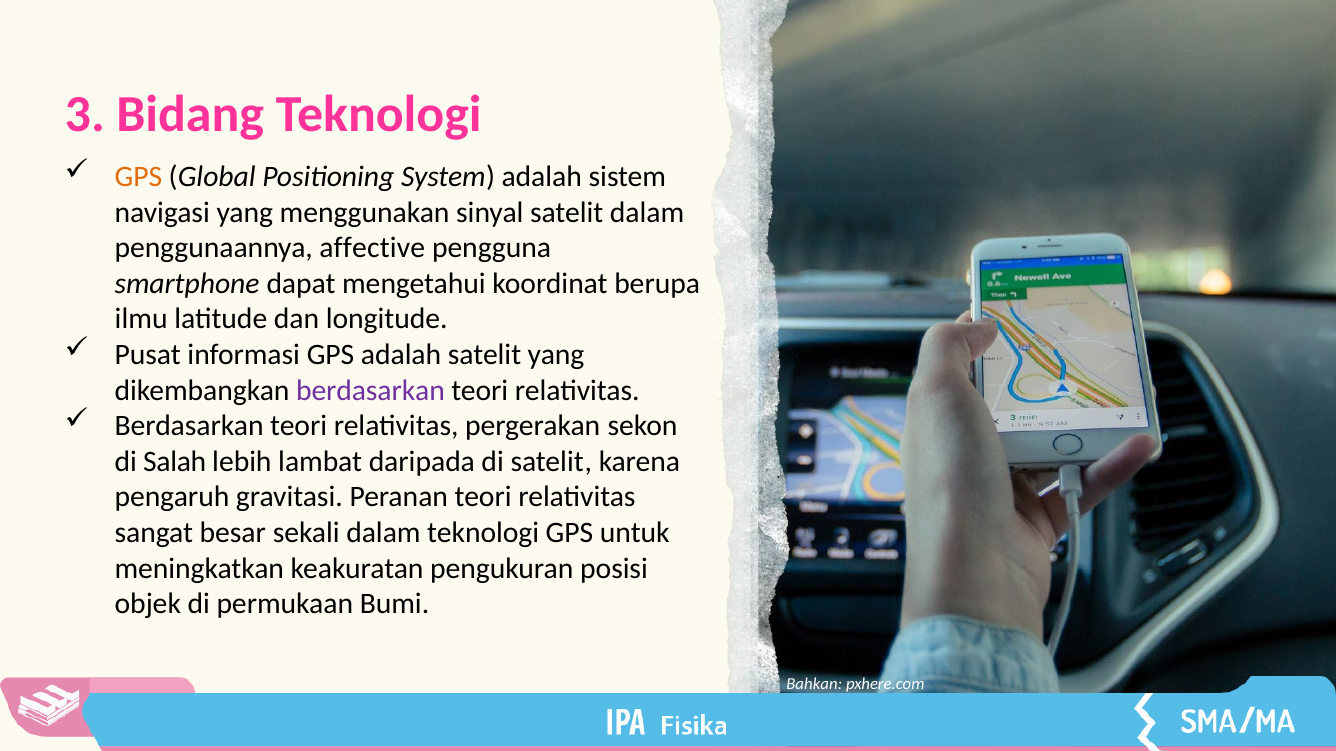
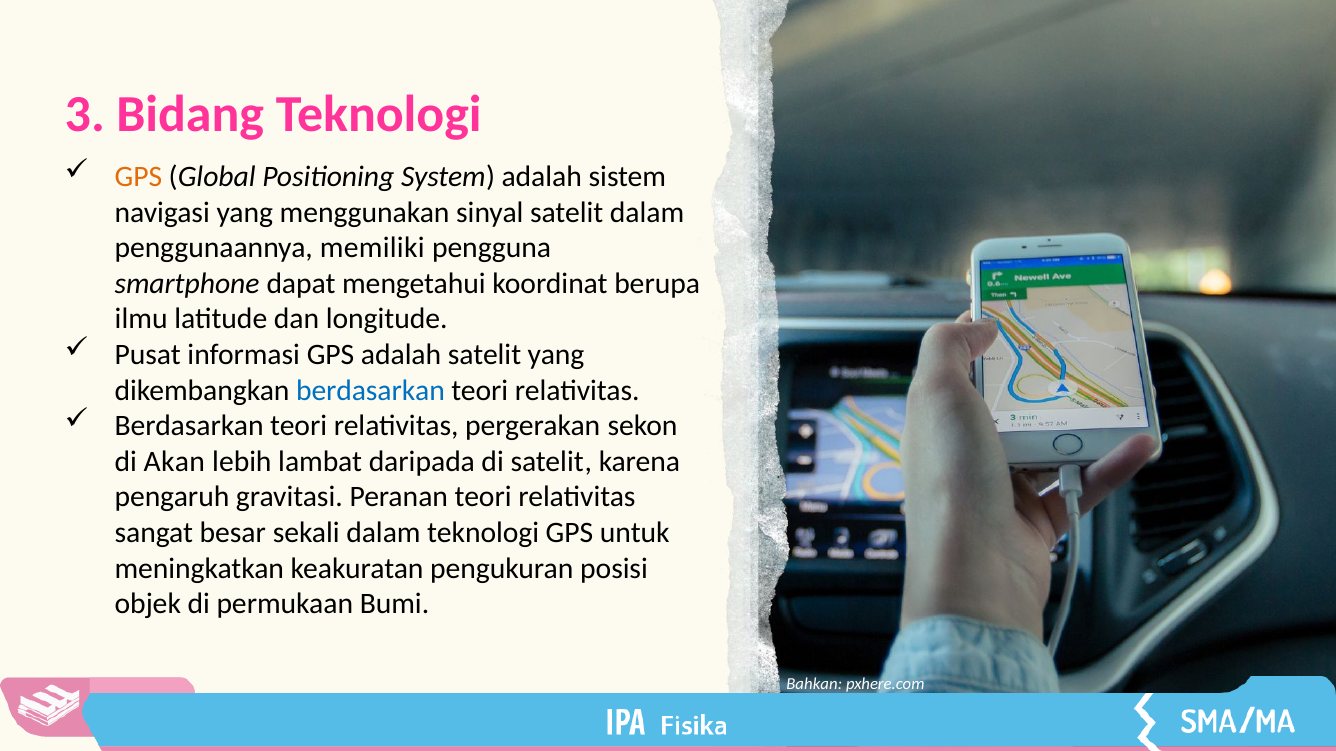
affective: affective -> memiliki (372, 248)
berdasarkan colour: purple -> blue (370, 391)
Salah: Salah -> Akan (174, 462)
